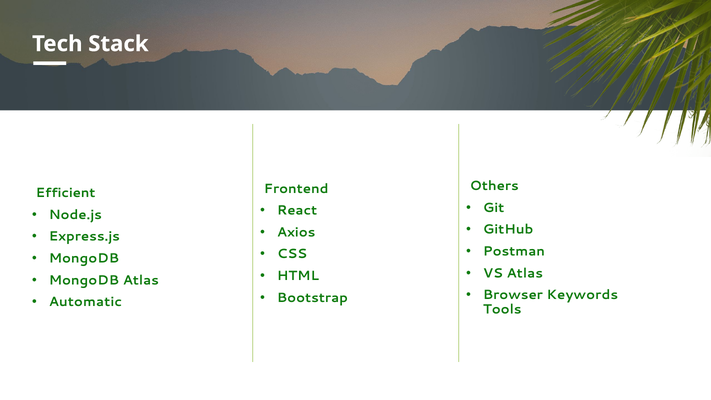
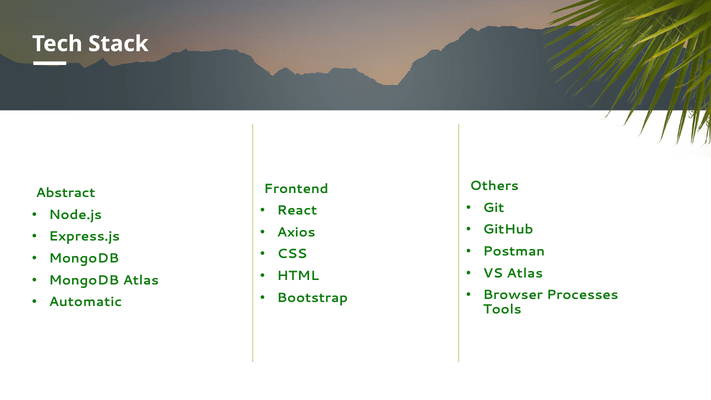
Efficient: Efficient -> Abstract (66, 193)
Keywords: Keywords -> Processes (582, 295)
